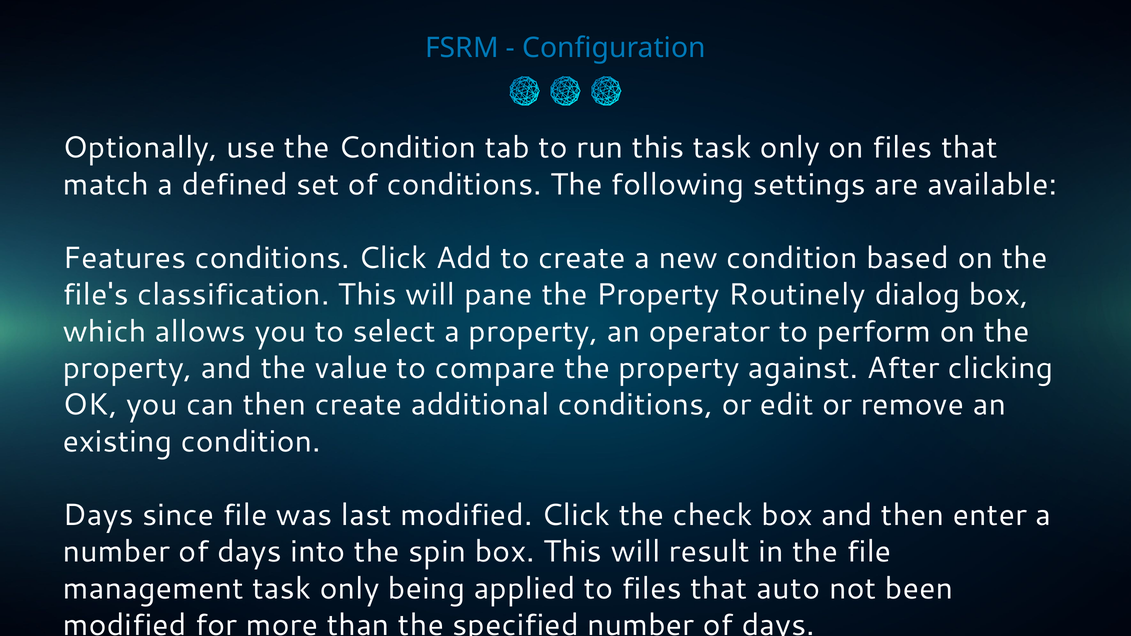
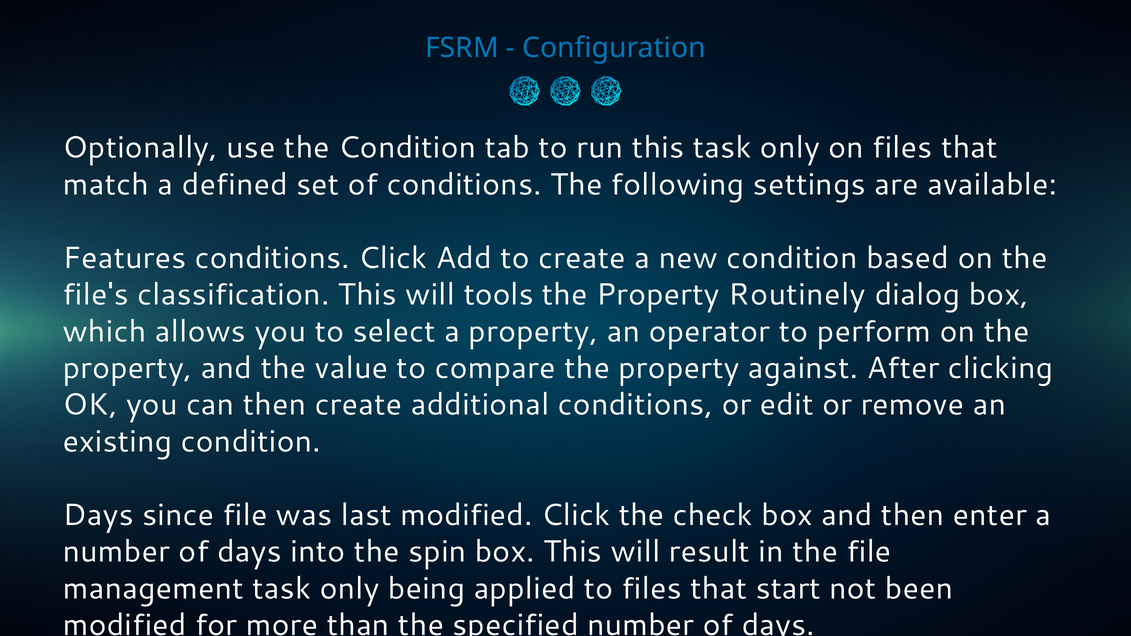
pane: pane -> tools (499, 295)
auto: auto -> start (788, 589)
